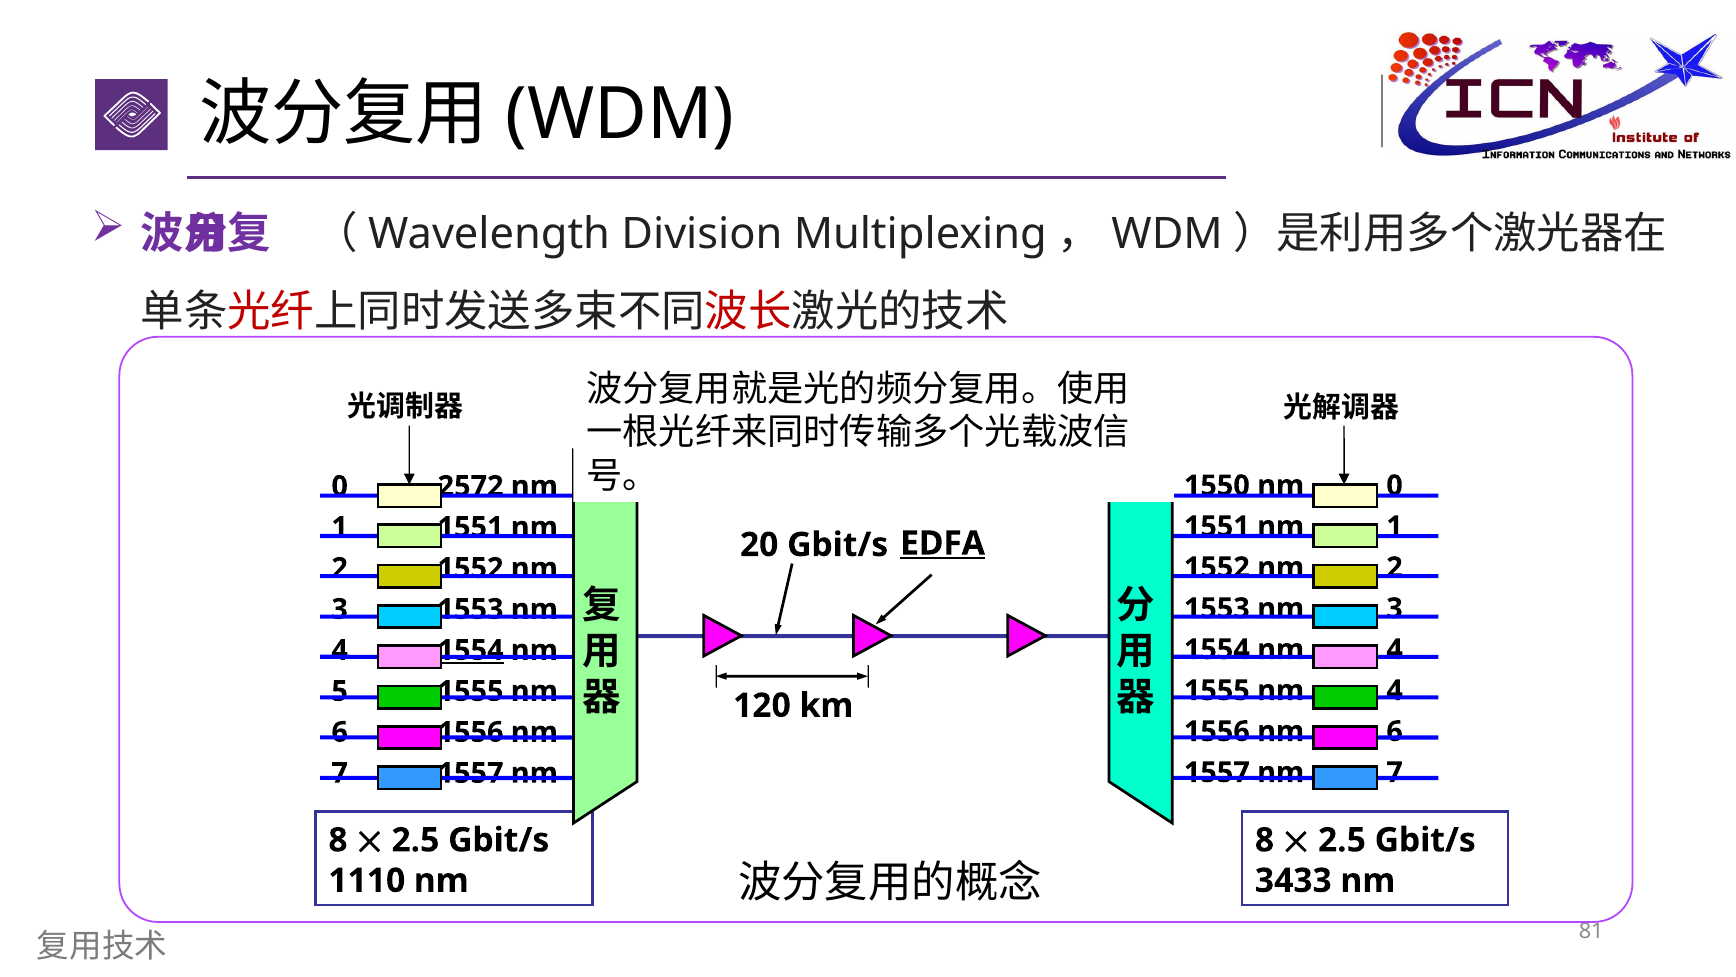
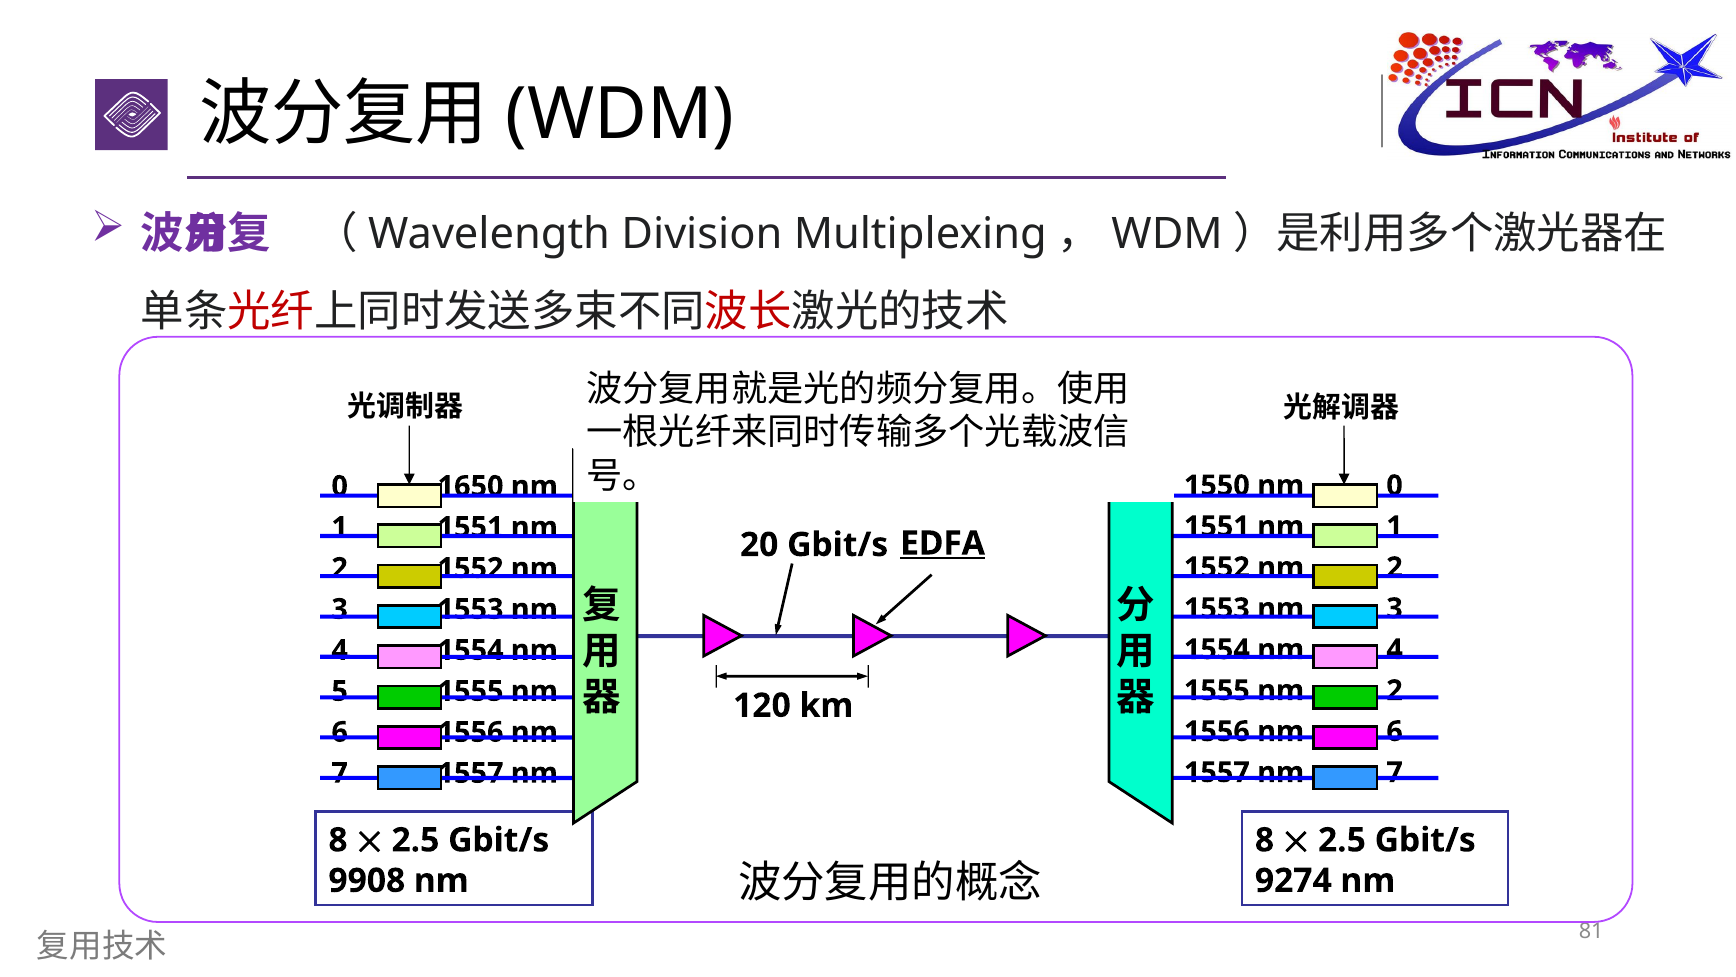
2572: 2572 -> 1650 (471, 486)
1554 underline: present -> none (471, 650)
1555 nm 4: 4 -> 2 (1395, 690)
1110: 1110 -> 9908 (367, 880)
3433: 3433 -> 9274 (1293, 880)
